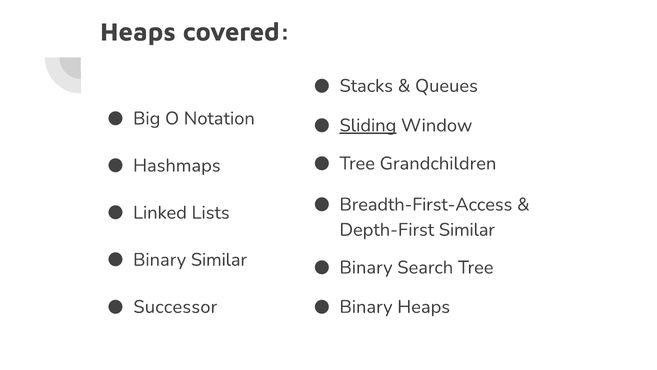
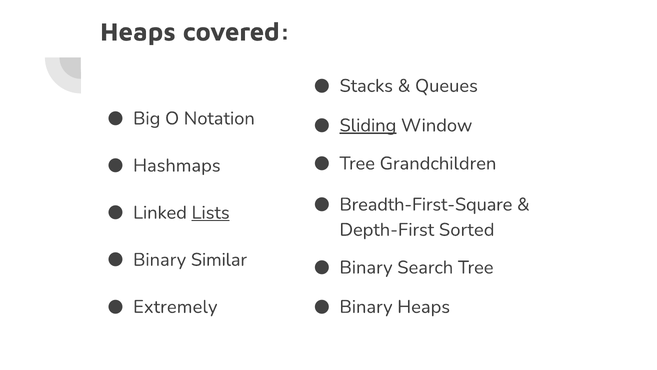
Breadth-First-Access: Breadth-First-Access -> Breadth-First-Square (426, 204)
Lists underline: none -> present (211, 212)
Depth-First Similar: Similar -> Sorted (467, 229)
Successor: Successor -> Extremely (175, 306)
